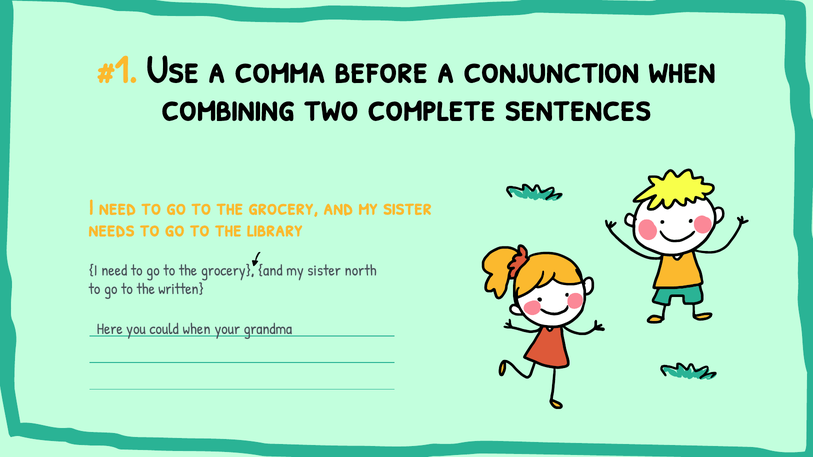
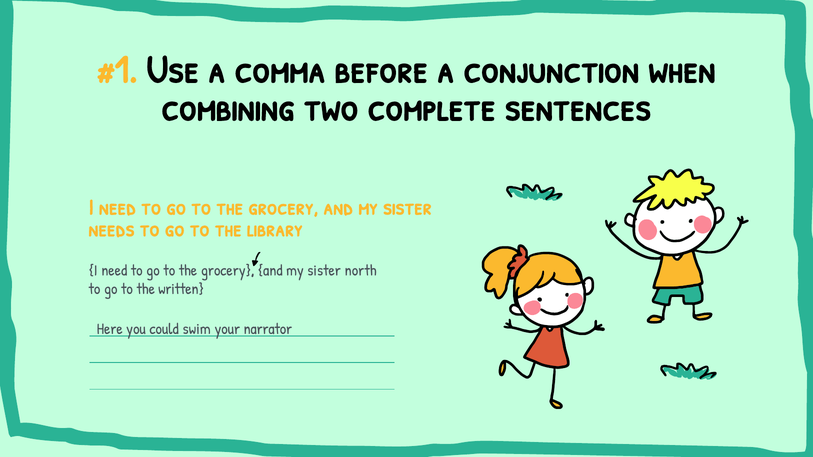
could when: when -> swim (197, 329)
grandma: grandma -> narrator (268, 329)
